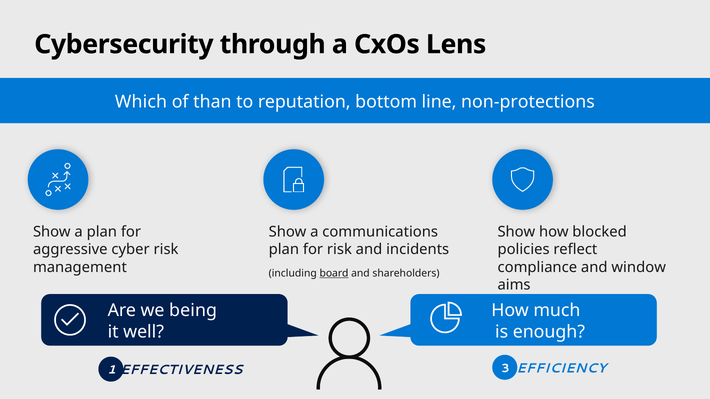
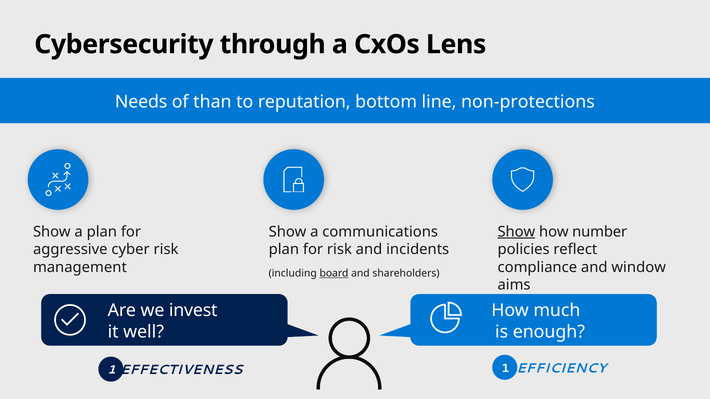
Which: Which -> Needs (141, 102)
Show underline: none -> present (516, 232)
blocked: blocked -> number (600, 232)
being: being -> invest (193, 311)
1 3: 3 -> 1 (505, 368)
